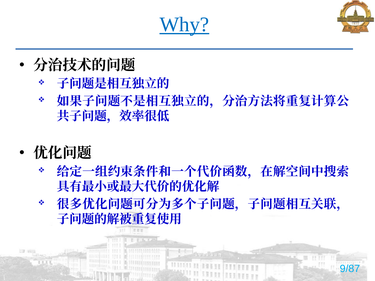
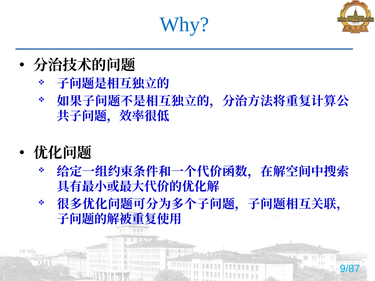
Why underline: present -> none (184, 25)
